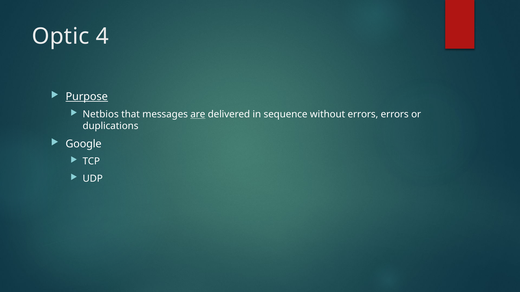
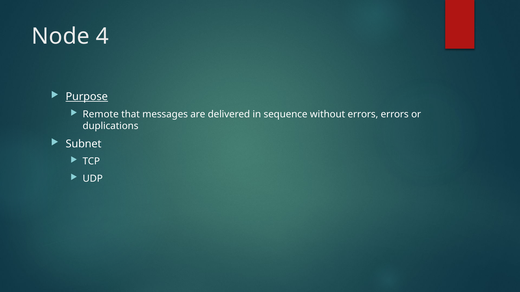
Optic: Optic -> Node (61, 37)
Netbios: Netbios -> Remote (101, 114)
are underline: present -> none (198, 114)
Google: Google -> Subnet (84, 144)
